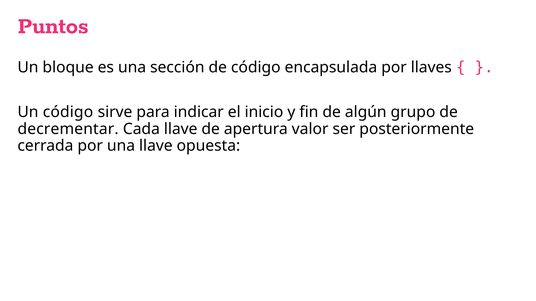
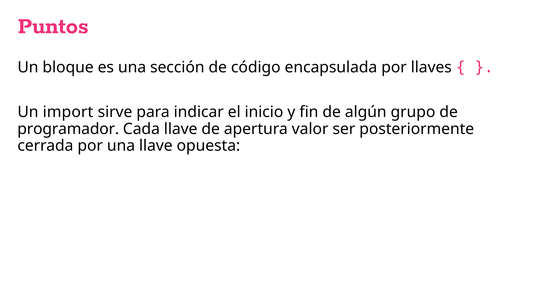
Un código: código -> import (68, 112)
decrementar: decrementar -> programador (68, 129)
